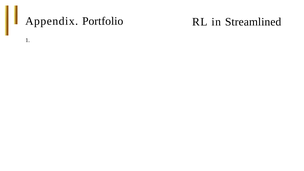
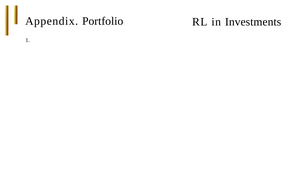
Streamlined: Streamlined -> Investments (253, 22)
